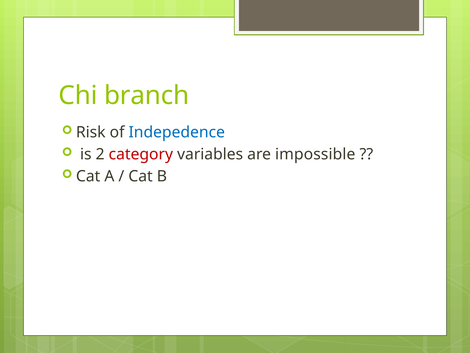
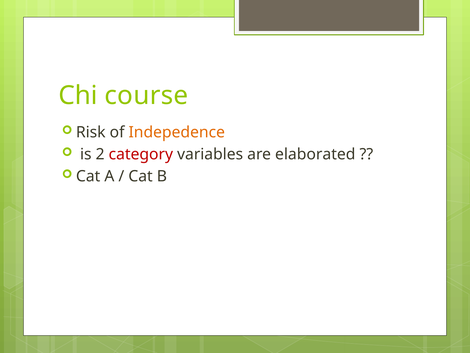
branch: branch -> course (146, 95)
Indepedence colour: blue -> orange (177, 132)
impossible: impossible -> elaborated (315, 154)
